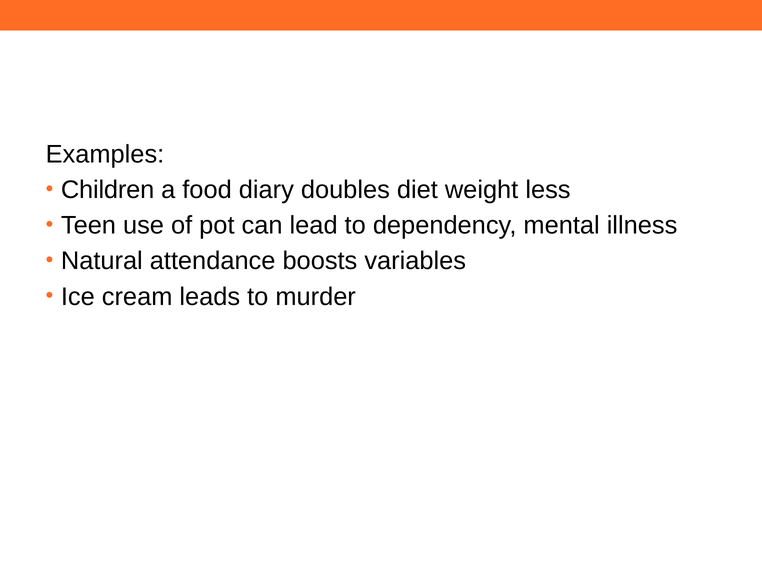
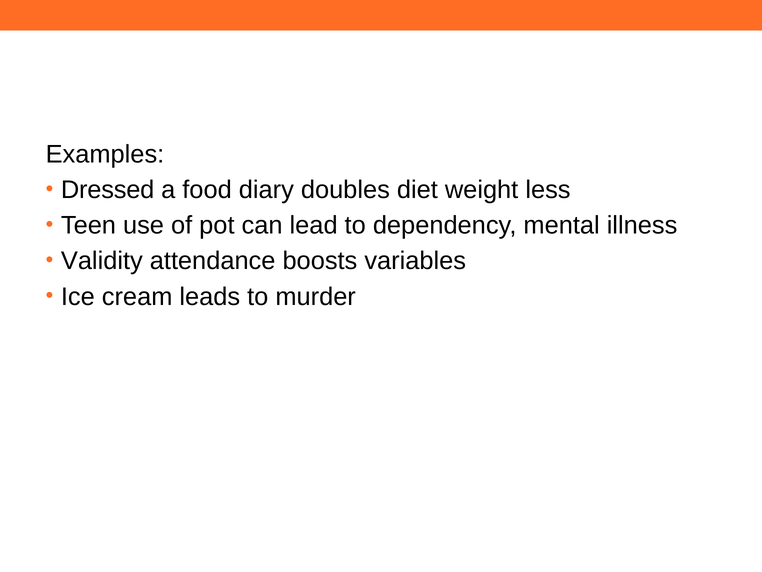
Children: Children -> Dressed (108, 190)
Natural: Natural -> Validity (102, 261)
